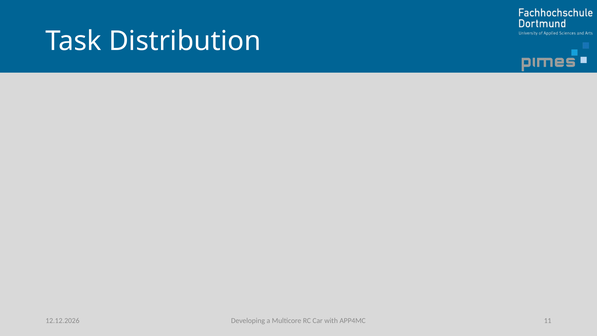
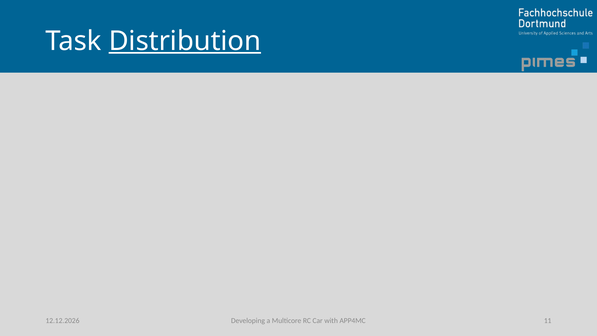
Distribution underline: none -> present (185, 41)
